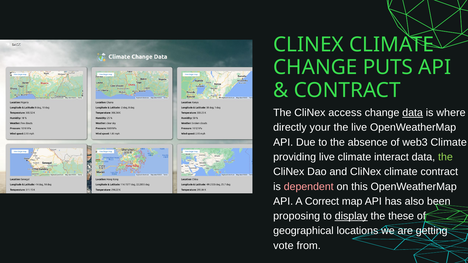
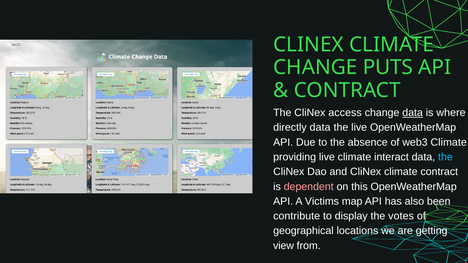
directly your: your -> data (320, 128)
the colour: light green -> light blue (445, 157)
Correct: Correct -> Victims (322, 201)
proposing: proposing -> contribute (297, 216)
display underline: present -> none (351, 216)
these: these -> votes (401, 216)
vote: vote -> view (284, 246)
